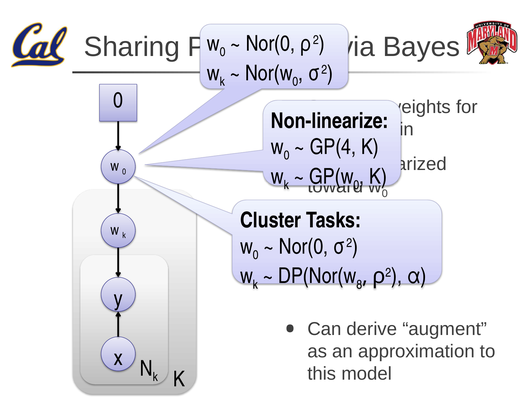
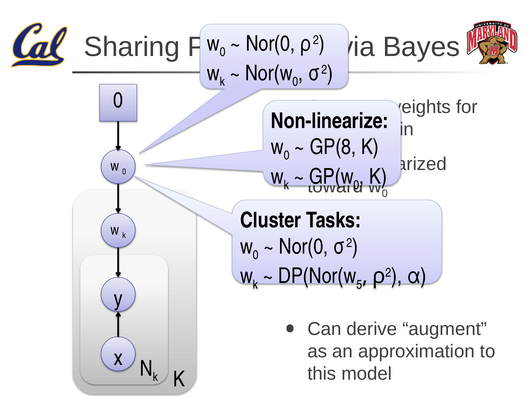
GP(4: GP(4 -> GP(8 (333, 147)
8: 8 -> 5 (359, 284)
